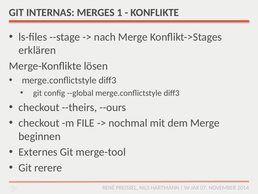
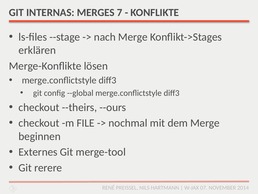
1: 1 -> 7 (120, 12)
